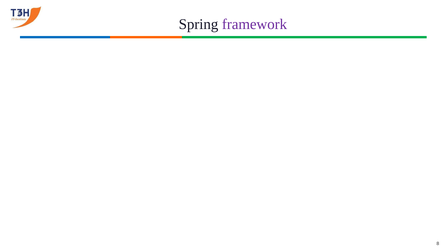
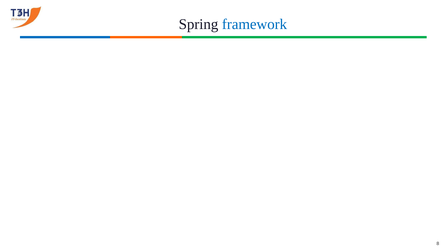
framework colour: purple -> blue (255, 24)
